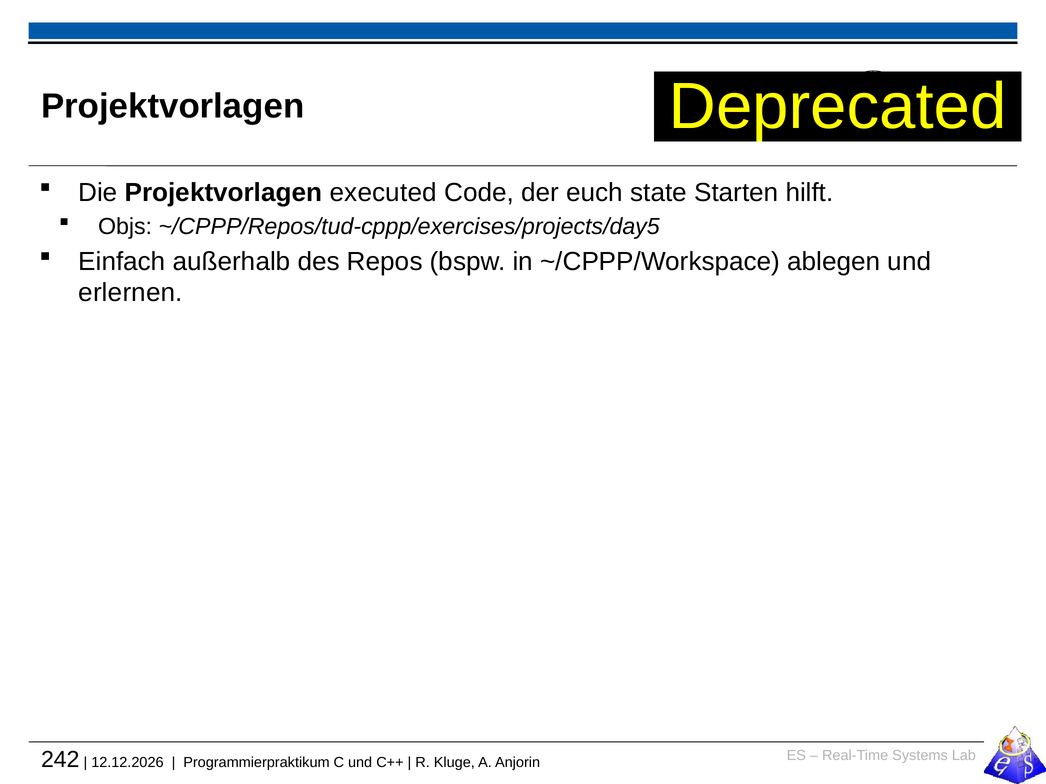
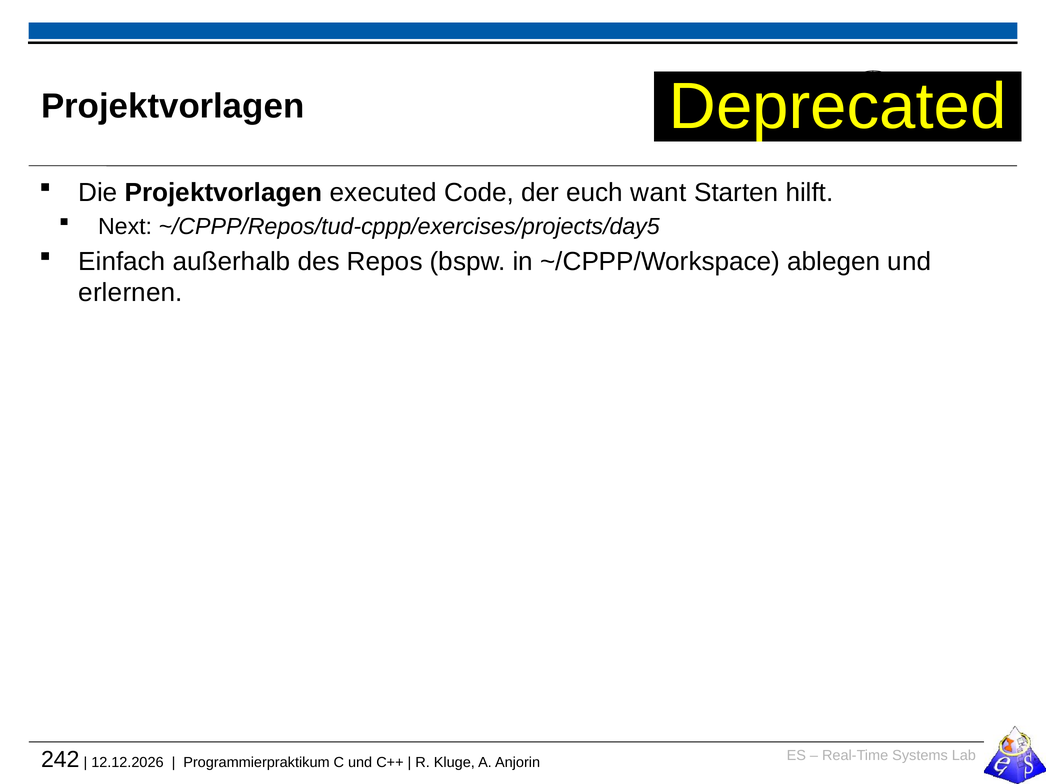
state: state -> want (658, 193)
Objs: Objs -> Next (125, 227)
